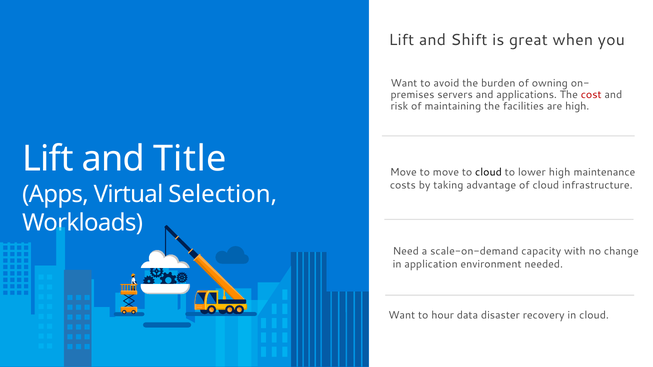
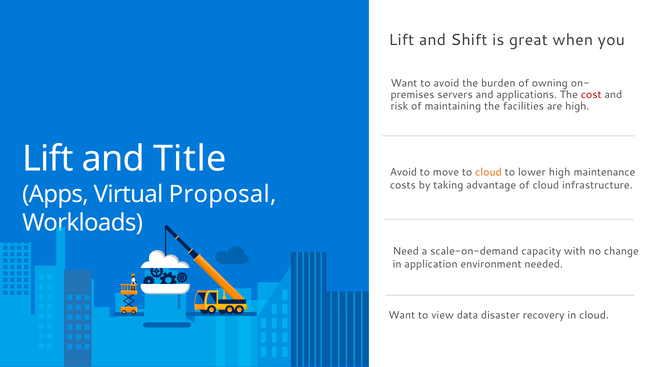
Move: Move -> Avoid (403, 172)
cloud colour: black -> orange (488, 172)
Selection: Selection -> Proposal (223, 194)
hour: hour -> view (443, 315)
